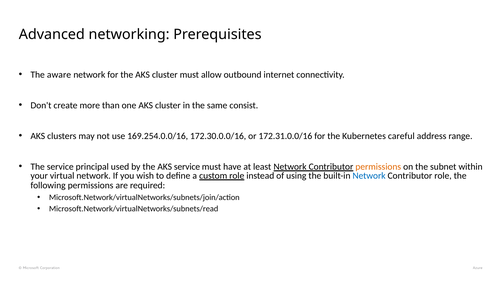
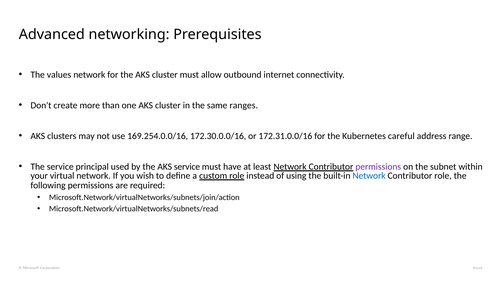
aware: aware -> values (59, 75)
consist: consist -> ranges (244, 105)
permissions colour: orange -> purple (378, 167)
